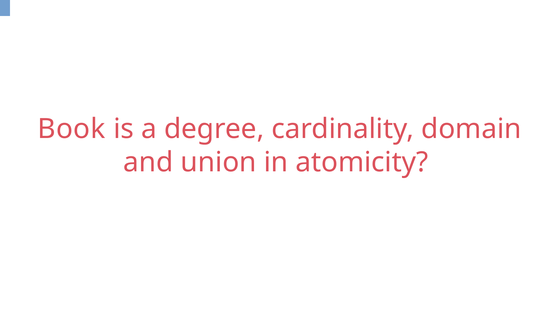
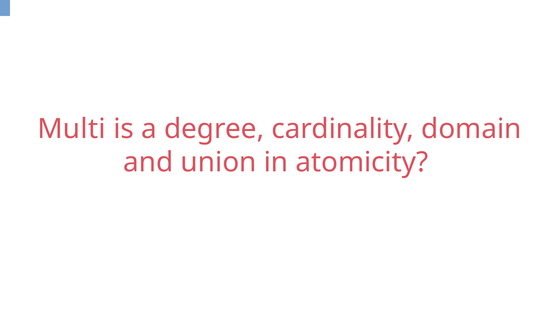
Book: Book -> Multi (71, 129)
